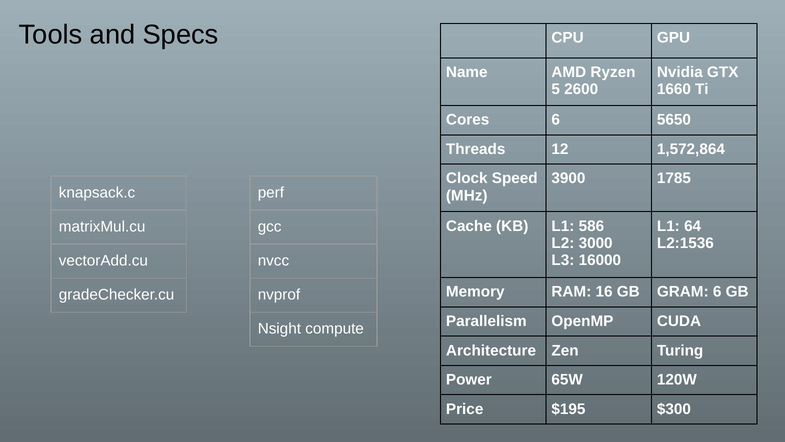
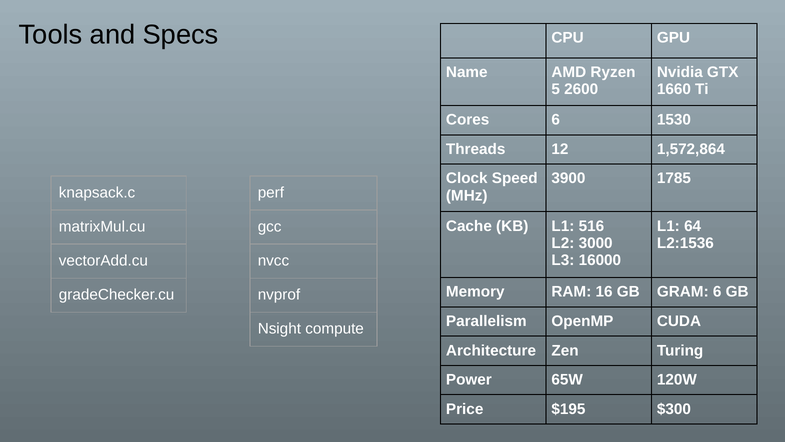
5650: 5650 -> 1530 (674, 120)
586: 586 -> 516 (591, 226)
